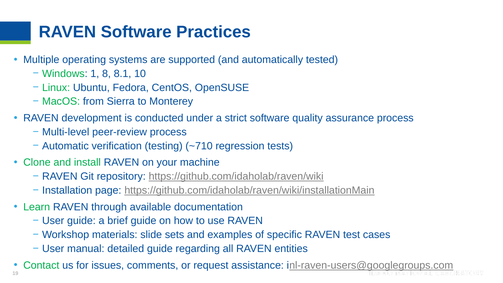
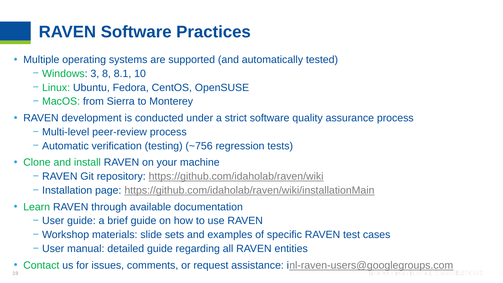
1: 1 -> 3 (95, 74)
~710: ~710 -> ~756 (199, 146)
